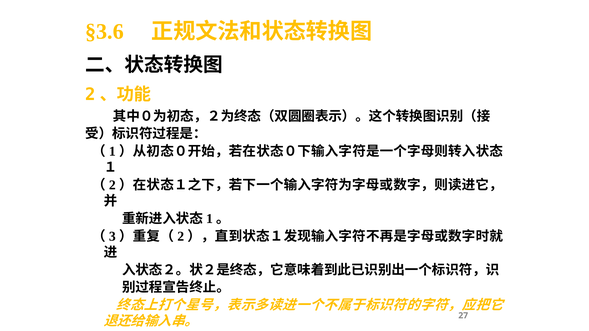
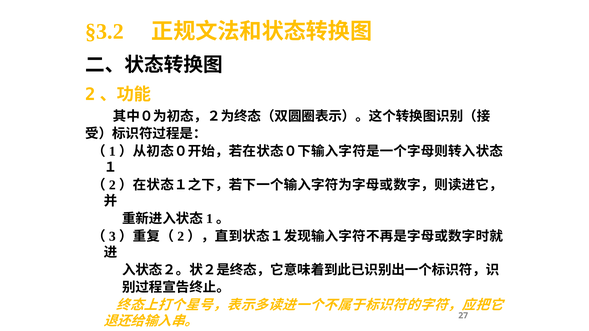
§3.6: §3.6 -> §3.2 (105, 32)
